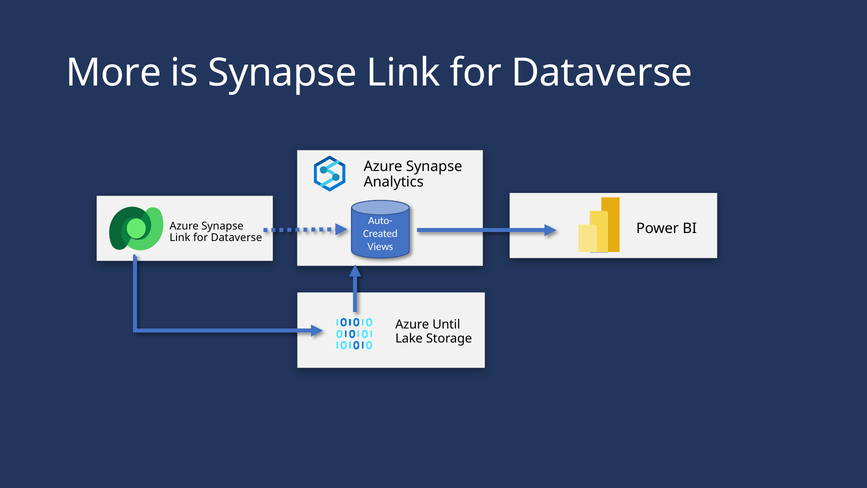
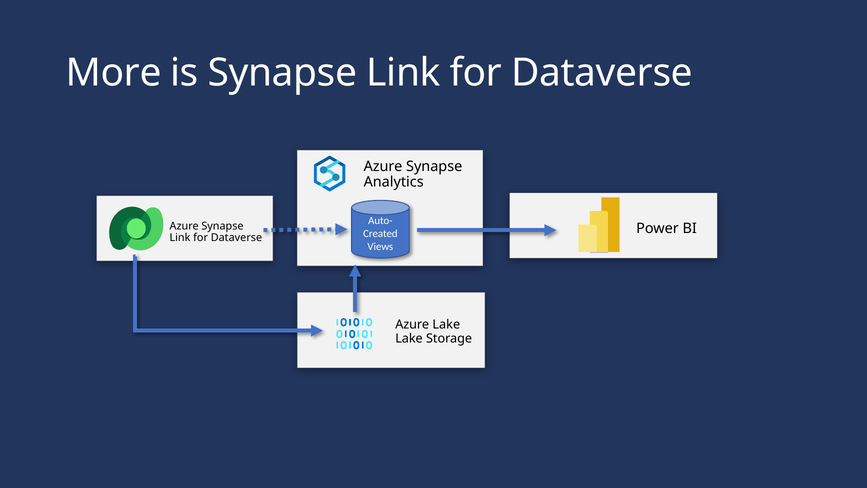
Azure Until: Until -> Lake (446, 325)
